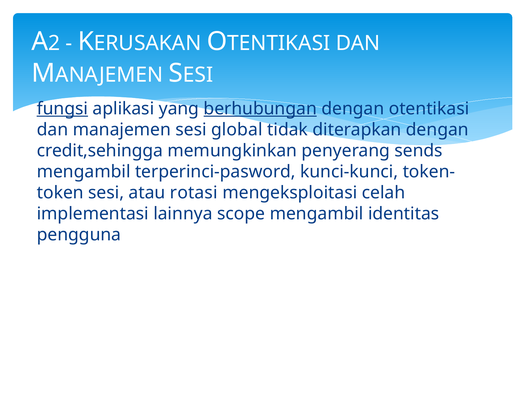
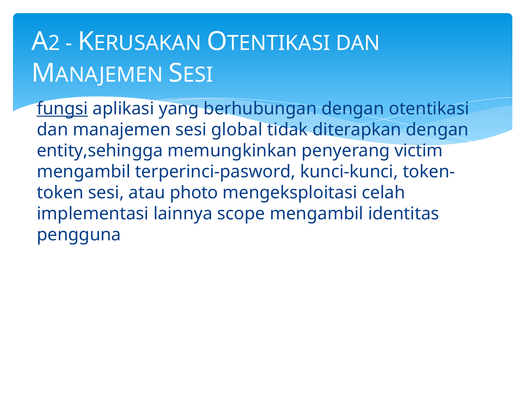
berhubungan underline: present -> none (260, 109)
credit,sehingga: credit,sehingga -> entity,sehingga (100, 151)
sends: sends -> victim (419, 151)
rotasi: rotasi -> photo (194, 193)
